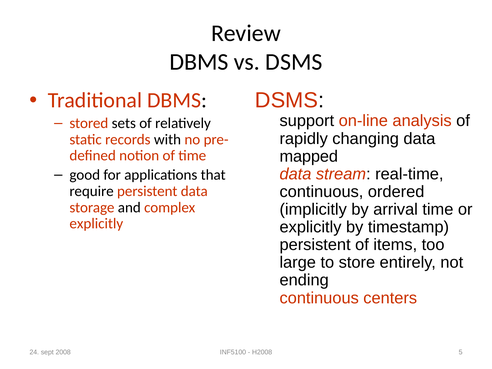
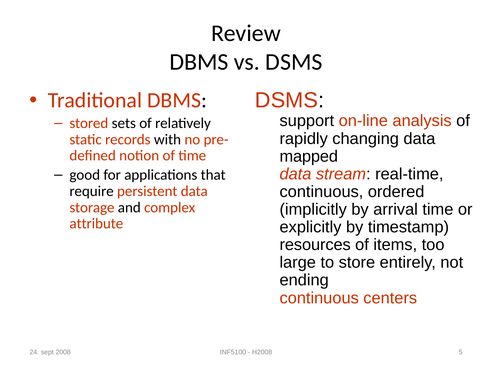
explicitly: explicitly -> attribute (96, 224)
persistent: persistent -> resources (315, 245)
